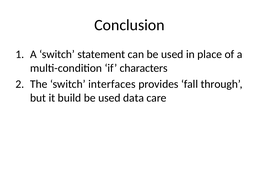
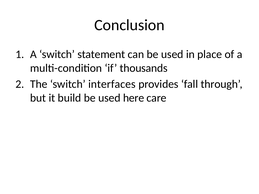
characters: characters -> thousands (144, 68)
data: data -> here (134, 98)
